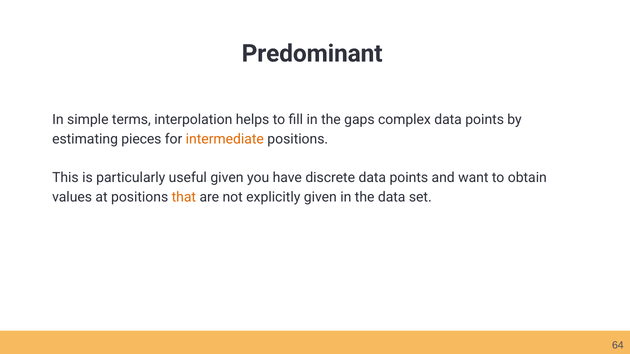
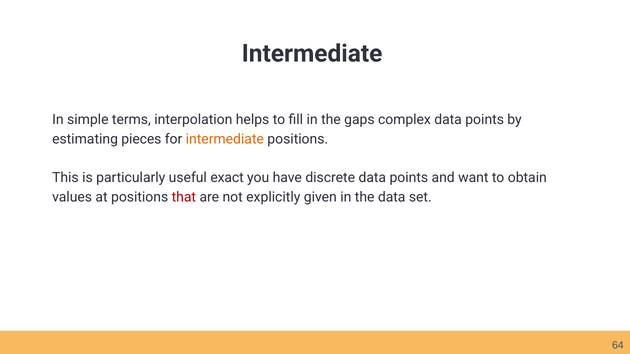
Predominant: Predominant -> Intermediate (312, 54)
useful given: given -> exact (227, 178)
that colour: orange -> red (184, 197)
